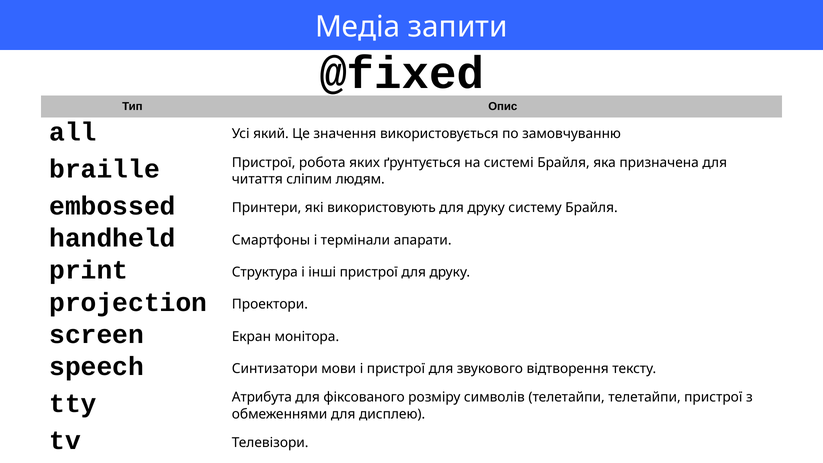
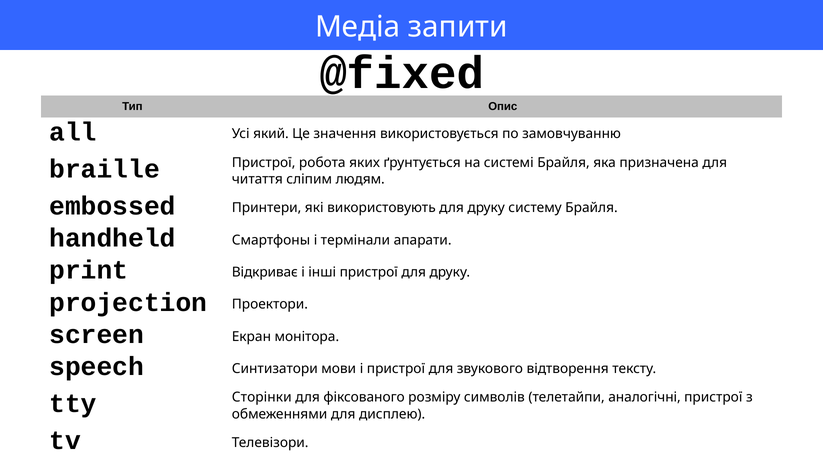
Структура: Структура -> Відкриває (265, 272)
Атрибута: Атрибута -> Сторінки (262, 397)
телетайпи телетайпи: телетайпи -> аналогічні (645, 397)
